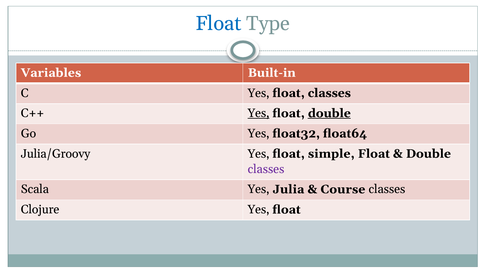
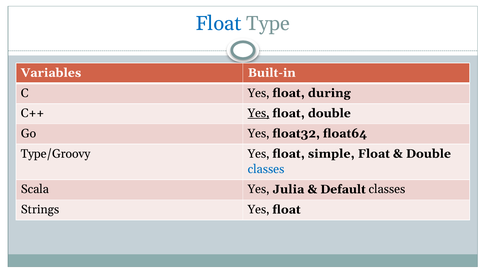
float classes: classes -> during (329, 93)
double underline: present -> none (329, 113)
Julia/Groovy: Julia/Groovy -> Type/Groovy (55, 154)
classes colour: purple -> blue (266, 169)
Course: Course -> Default (343, 190)
Clojure: Clojure -> Strings (40, 210)
